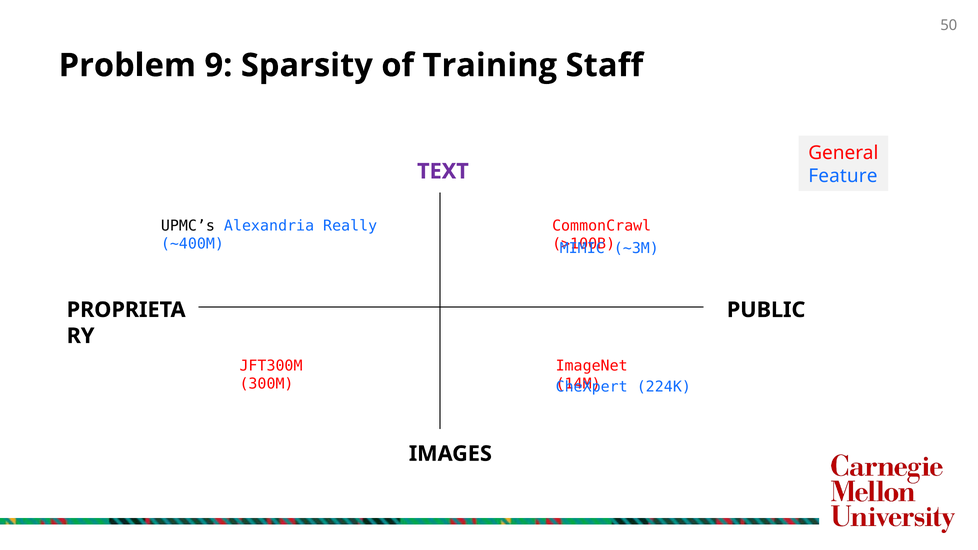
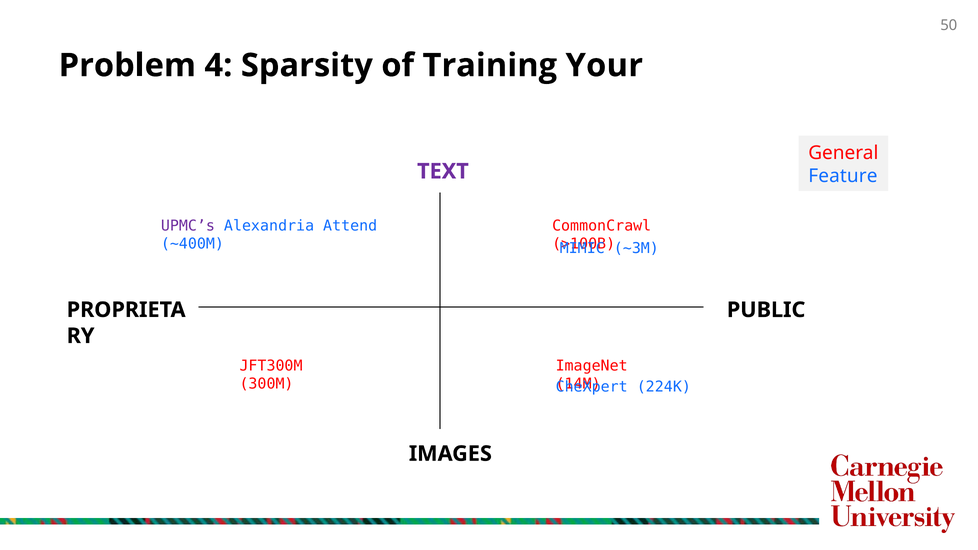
9: 9 -> 4 (218, 65)
Staff: Staff -> Your (604, 65)
UPMC’s colour: black -> purple (188, 226)
Really: Really -> Attend (350, 226)
